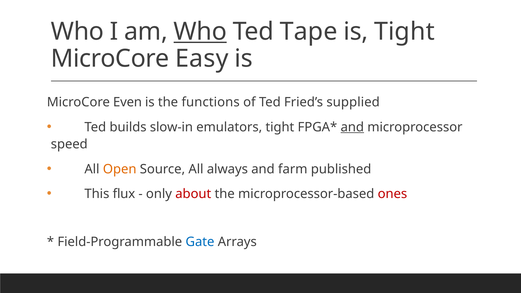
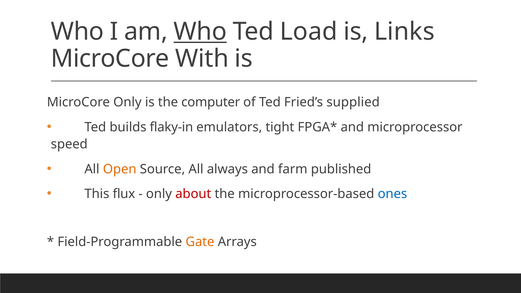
Tape: Tape -> Load (309, 32)
is Tight: Tight -> Links (404, 32)
Easy: Easy -> With (202, 59)
MicroCore Even: Even -> Only (127, 102)
functions: functions -> computer (211, 102)
slow-in: slow-in -> flaky-in (171, 127)
and underline: present -> none (352, 127)
ones colour: red -> blue (392, 194)
Gate colour: blue -> orange (200, 242)
